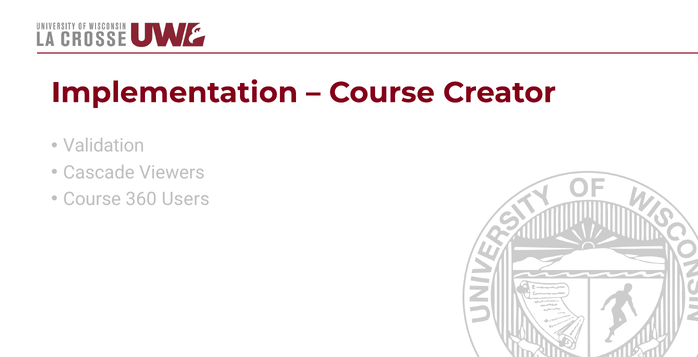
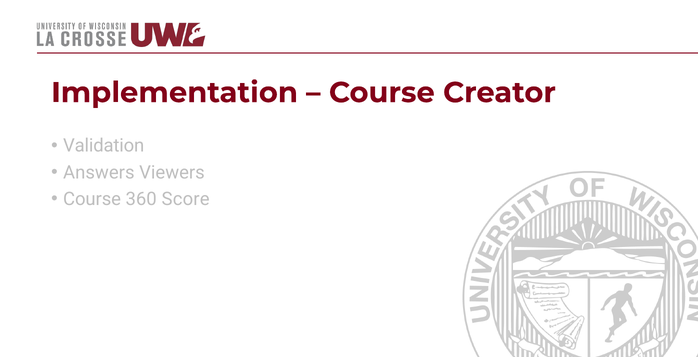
Cascade: Cascade -> Answers (99, 172)
Users: Users -> Score (186, 199)
